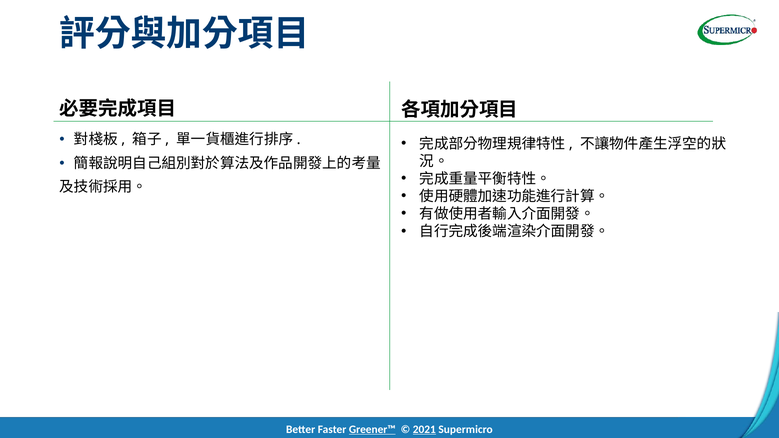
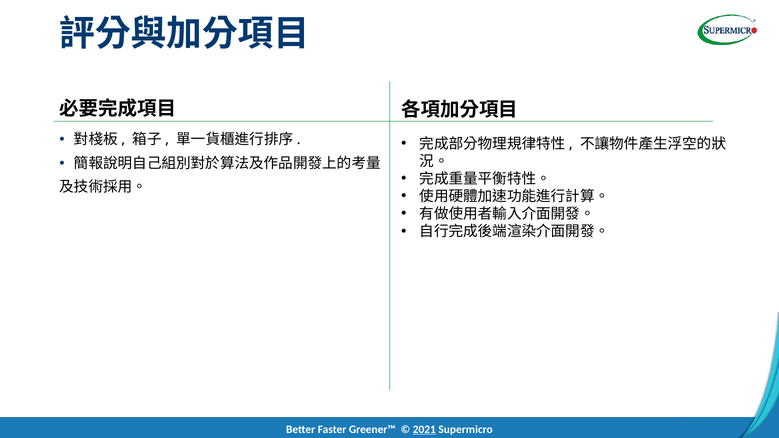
Greener™ underline: present -> none (372, 429)
